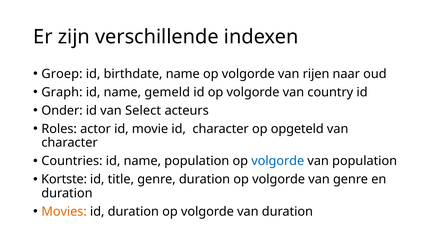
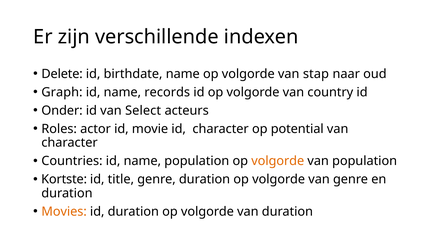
Groep: Groep -> Delete (62, 74)
rijen: rijen -> stap (316, 74)
gemeld: gemeld -> records (167, 92)
opgeteld: opgeteld -> potential (297, 129)
volgorde colour: blue -> orange (278, 161)
